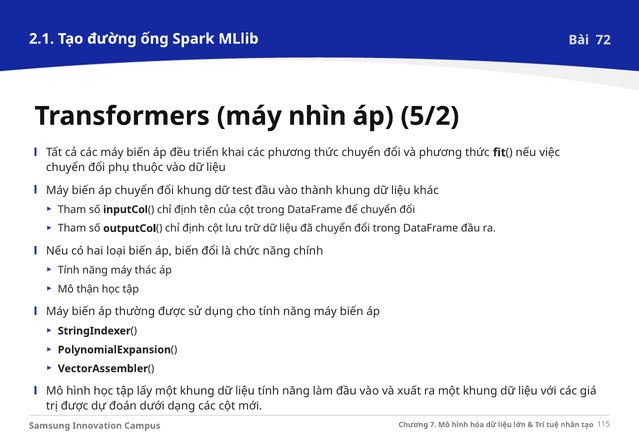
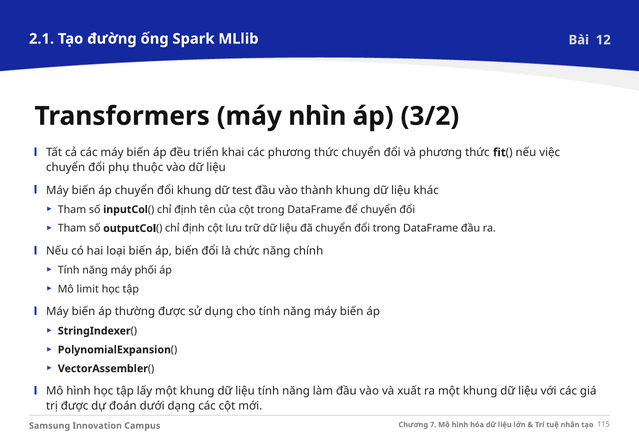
72: 72 -> 12 (603, 40)
5/2: 5/2 -> 3/2 (430, 116)
thác: thác -> phối (146, 270)
thận: thận -> limit (88, 289)
